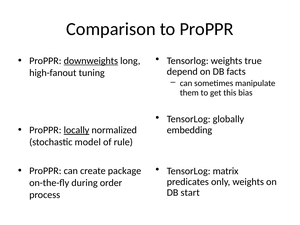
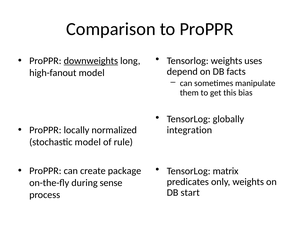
true: true -> uses (253, 61)
high-fanout tuning: tuning -> model (92, 73)
locally underline: present -> none (76, 130)
embedding: embedding -> integration (189, 130)
order: order -> sense (111, 183)
